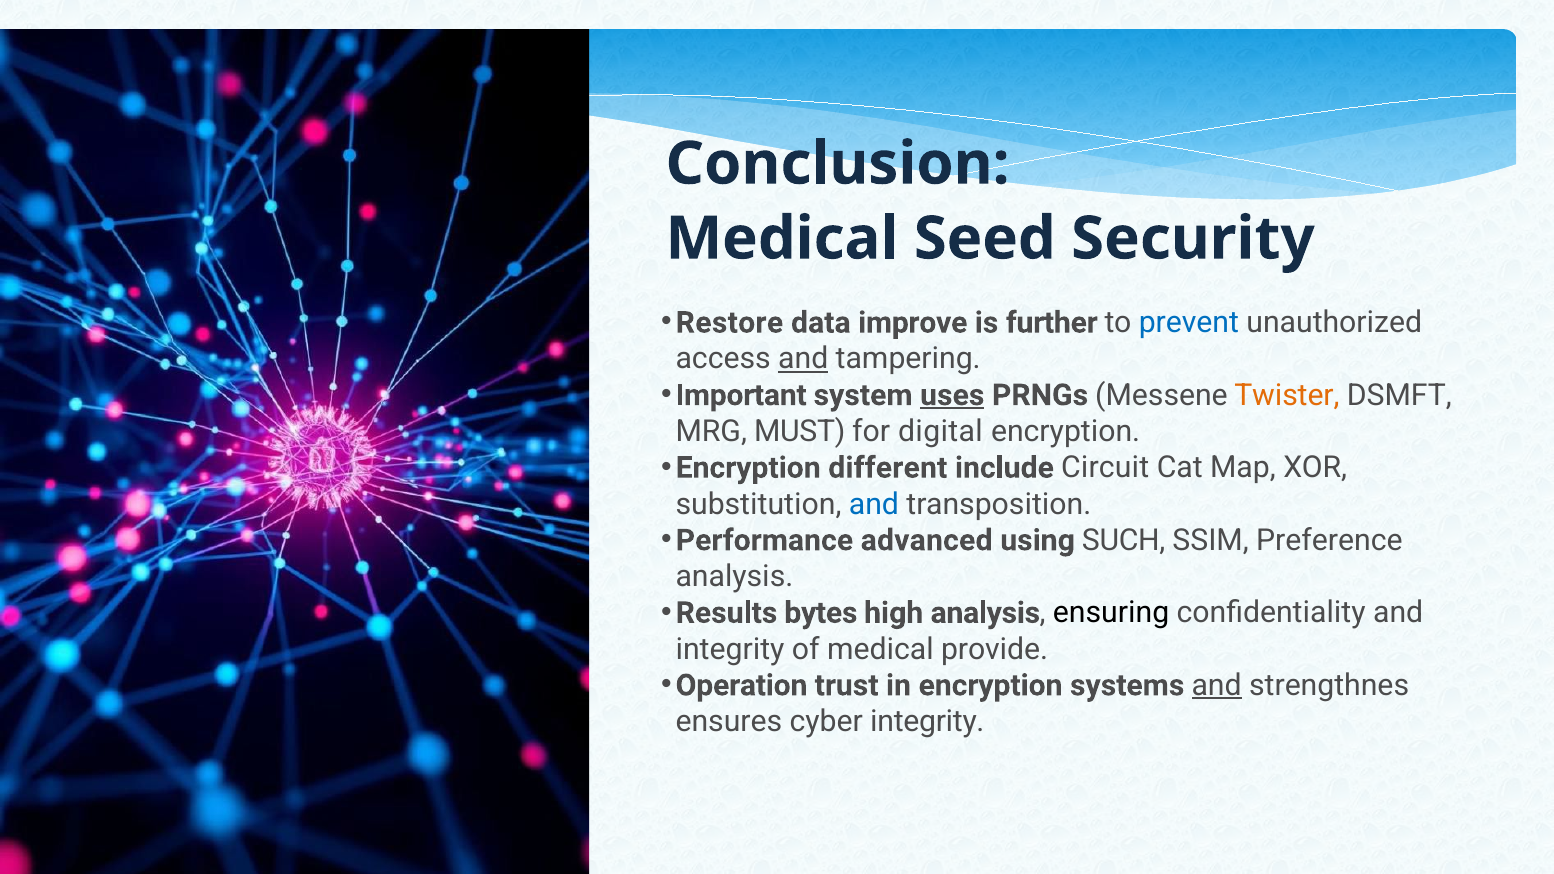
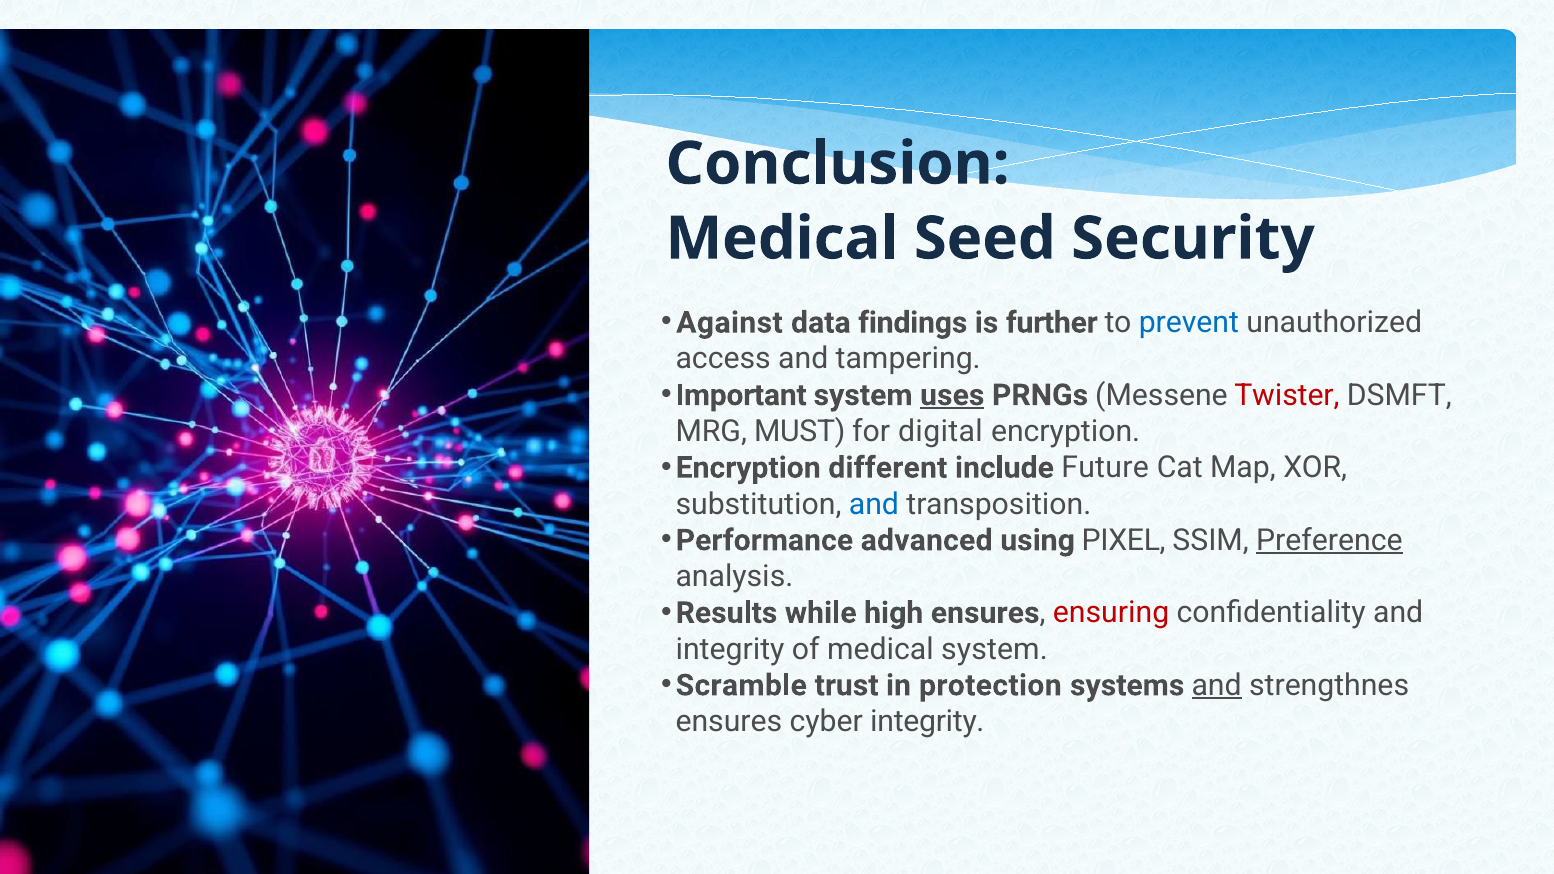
Restore: Restore -> Against (729, 323)
improve: improve -> findings (913, 323)
and underline: present -> none (803, 359)
Twister colour: orange -> red (1287, 395)
Circuit: Circuit -> Future (1105, 468)
SUCH: SUCH -> PIXEL (1124, 540)
Preference underline: none -> present (1329, 540)
bytes: bytes -> while (821, 613)
high analysis: analysis -> ensures (985, 613)
ensuring colour: black -> red (1111, 613)
medical provide: provide -> system (994, 649)
Operation: Operation -> Scramble (741, 686)
in encryption: encryption -> protection (990, 686)
